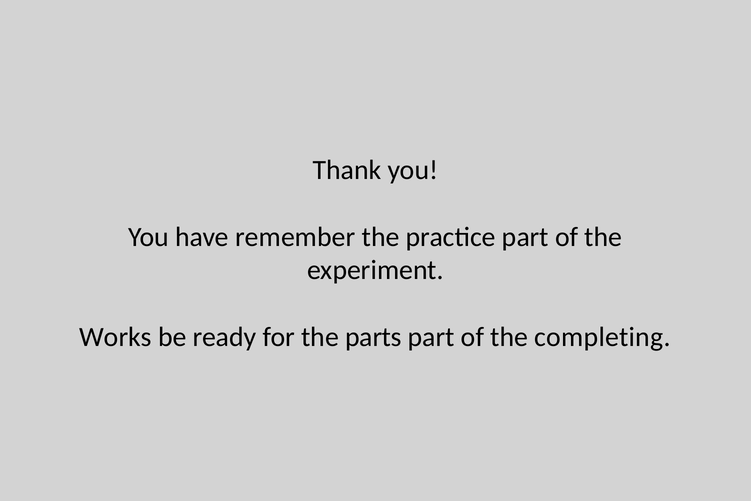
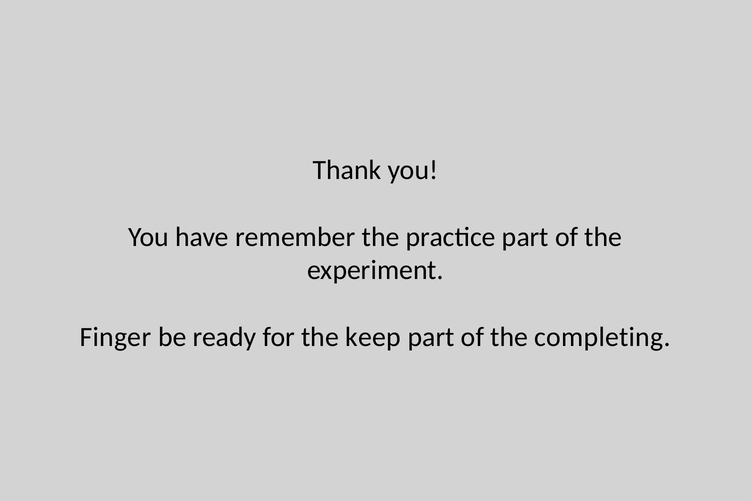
Works: Works -> Finger (115, 337)
parts: parts -> keep (373, 337)
